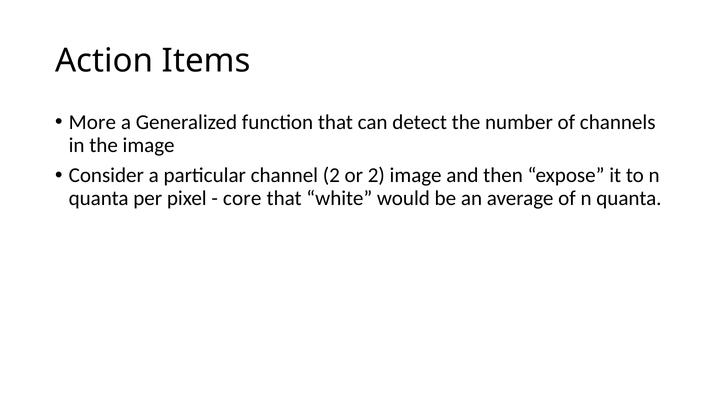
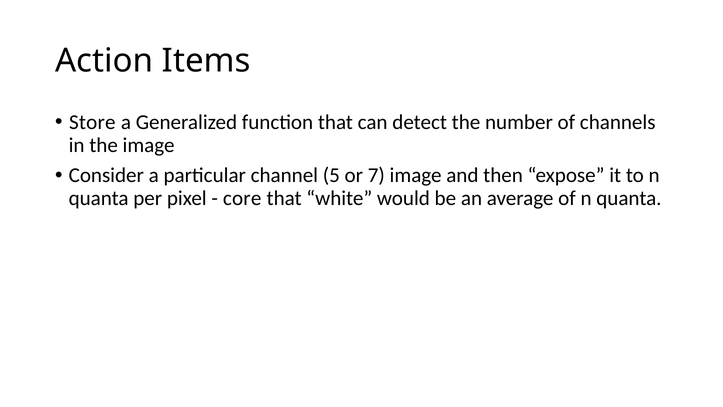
More: More -> Store (92, 122)
channel 2: 2 -> 5 (331, 175)
or 2: 2 -> 7 (376, 175)
